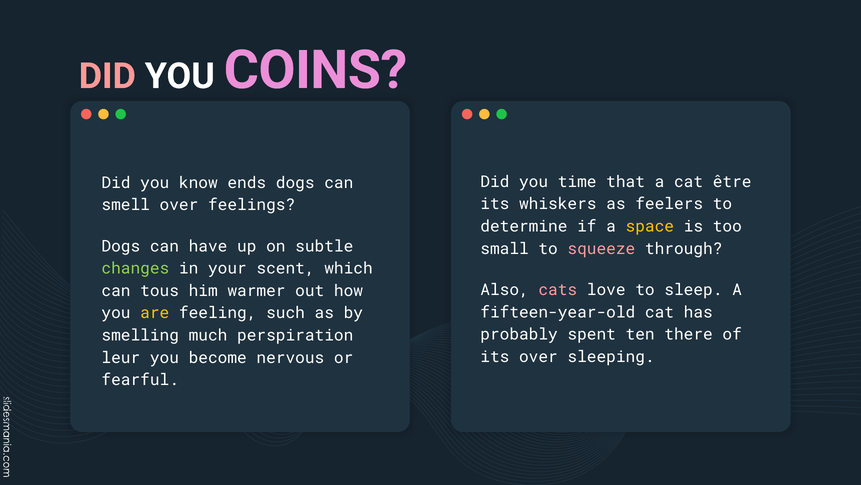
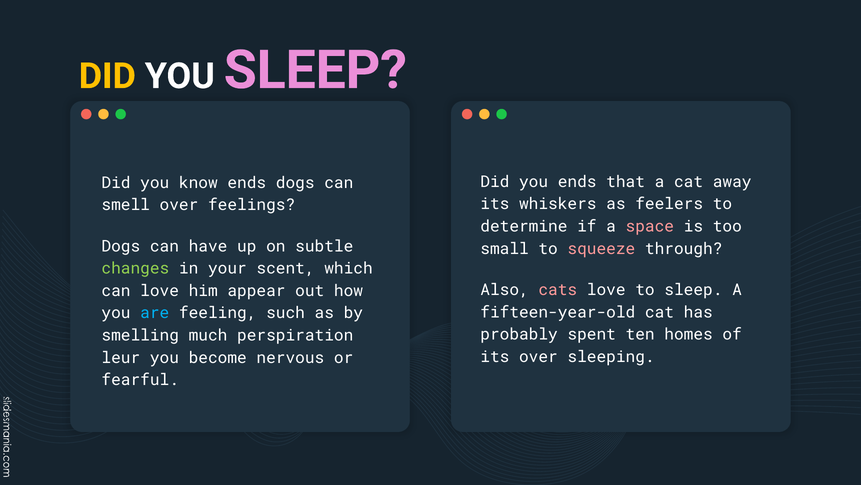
DID colour: pink -> yellow (107, 76)
YOU COINS: COINS -> SLEEP (315, 70)
you time: time -> ends (577, 182)
être: être -> away (732, 182)
space colour: yellow -> pink (650, 226)
can tous: tous -> love (160, 290)
warmer: warmer -> appear (256, 290)
are colour: yellow -> light blue (155, 313)
there: there -> homes (689, 334)
